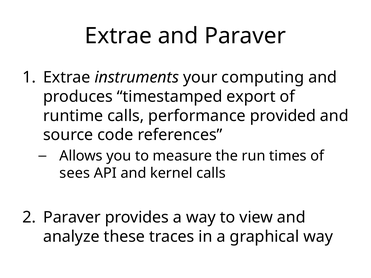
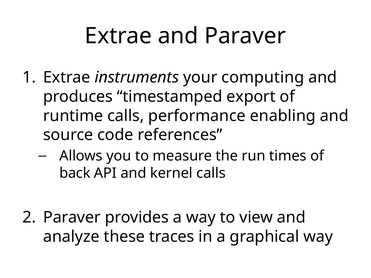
provided: provided -> enabling (283, 116)
sees: sees -> back (75, 173)
